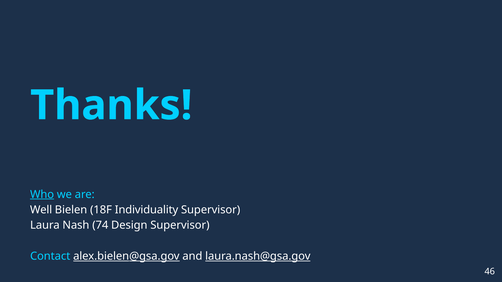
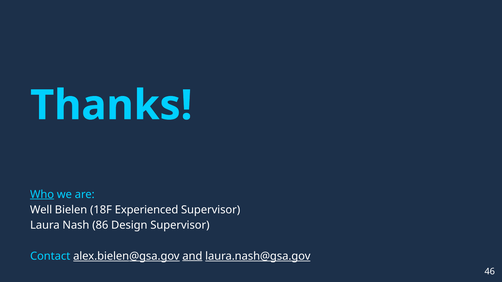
Individuality: Individuality -> Experienced (147, 210)
74: 74 -> 86 (100, 225)
and underline: none -> present (192, 256)
